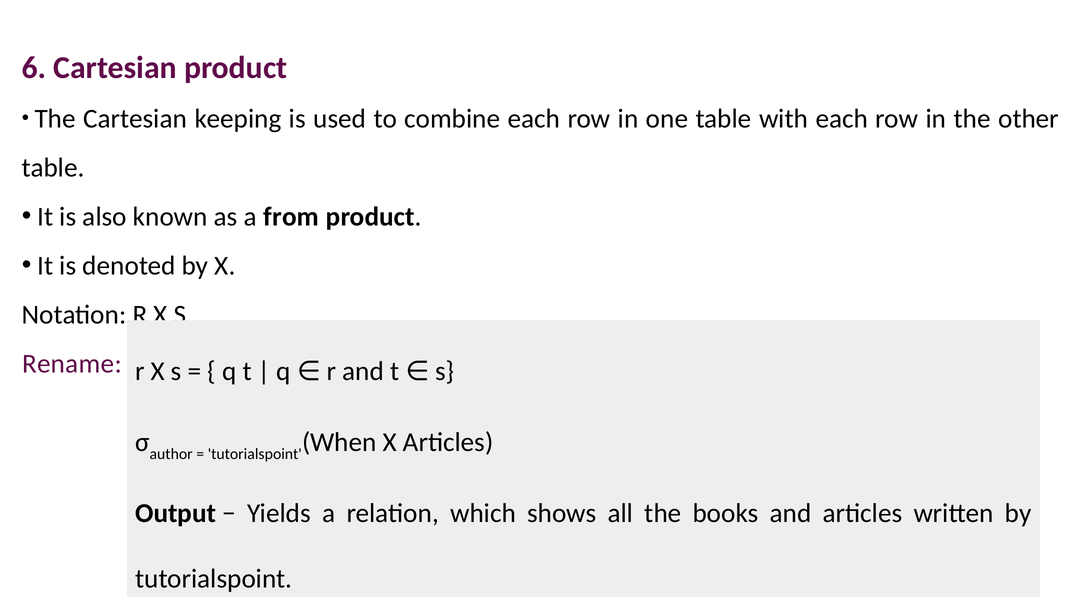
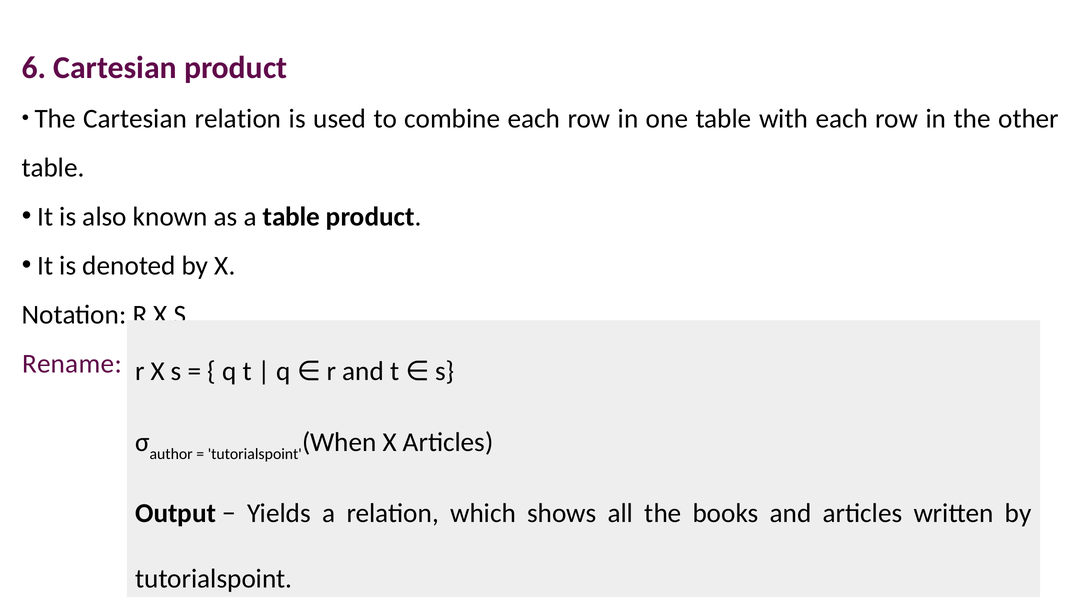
Cartesian keeping: keeping -> relation (238, 119)
a from: from -> table (291, 217)
